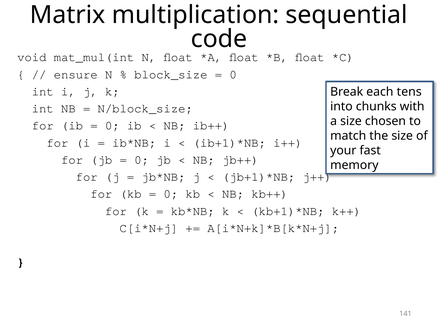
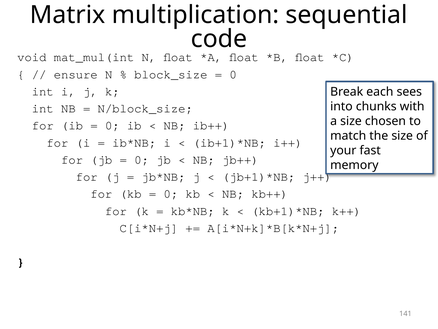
tens: tens -> sees (409, 92)
